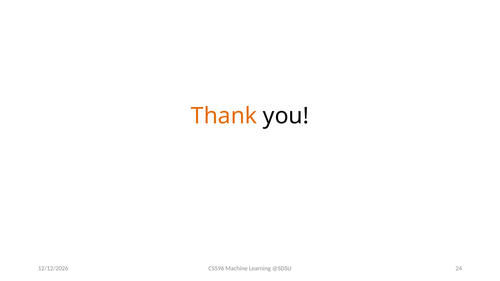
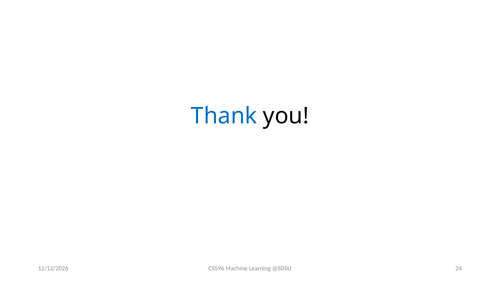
Thank colour: orange -> blue (224, 116)
